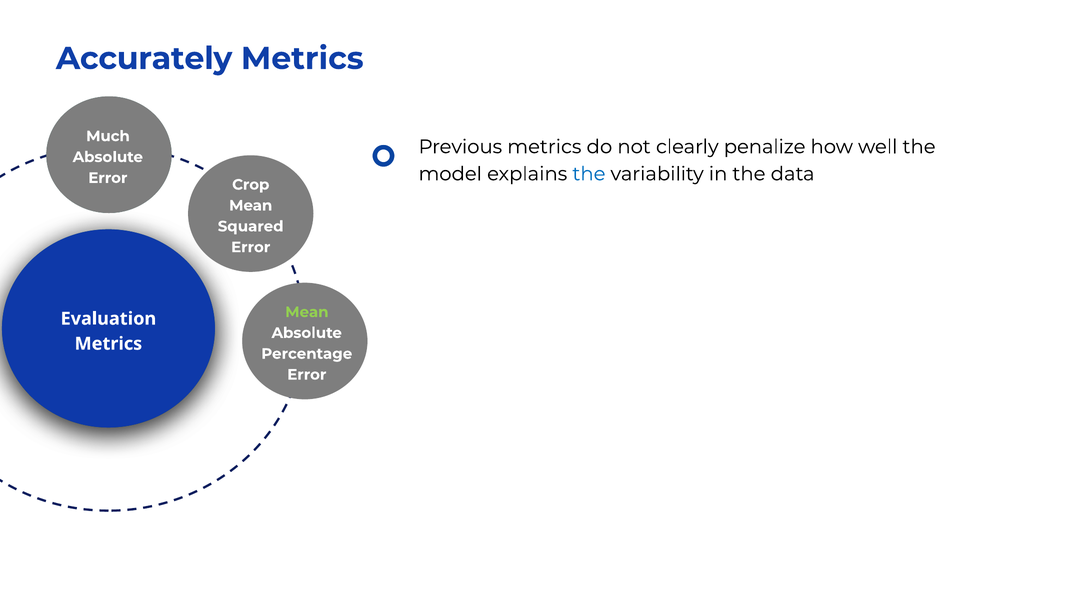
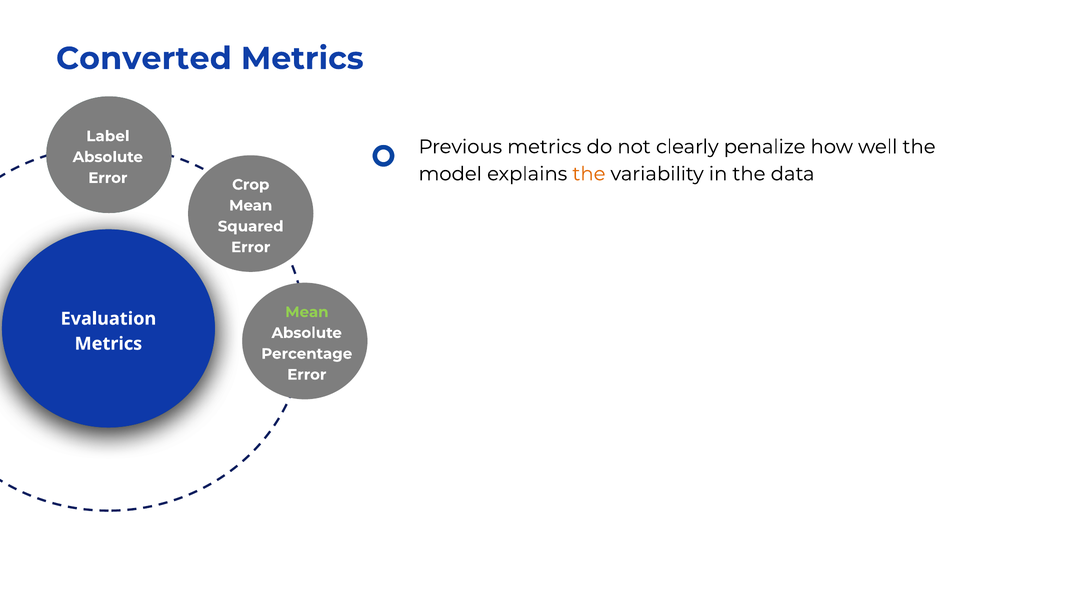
Accurately: Accurately -> Converted (144, 59)
Much: Much -> Label (108, 136)
the colour: blue -> orange (589, 174)
